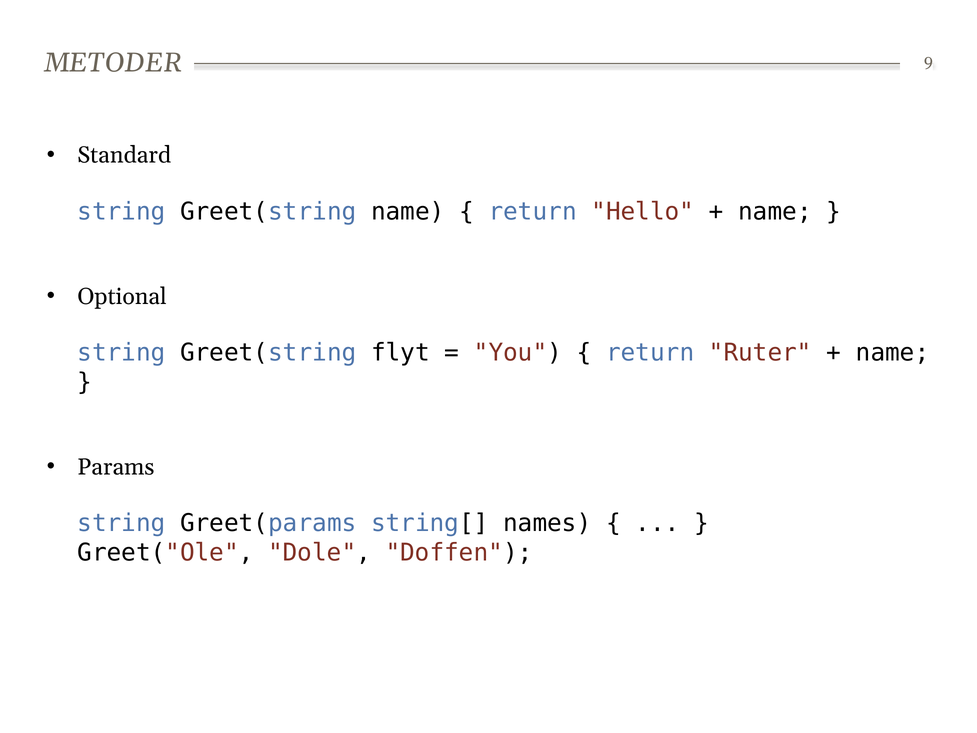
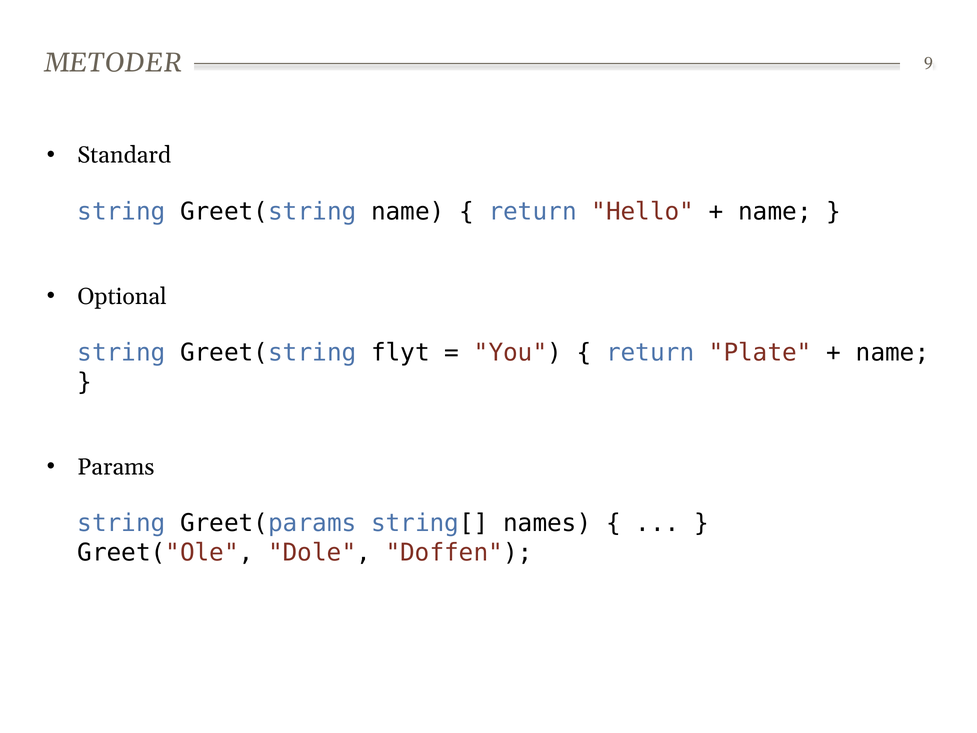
Ruter: Ruter -> Plate (760, 353)
